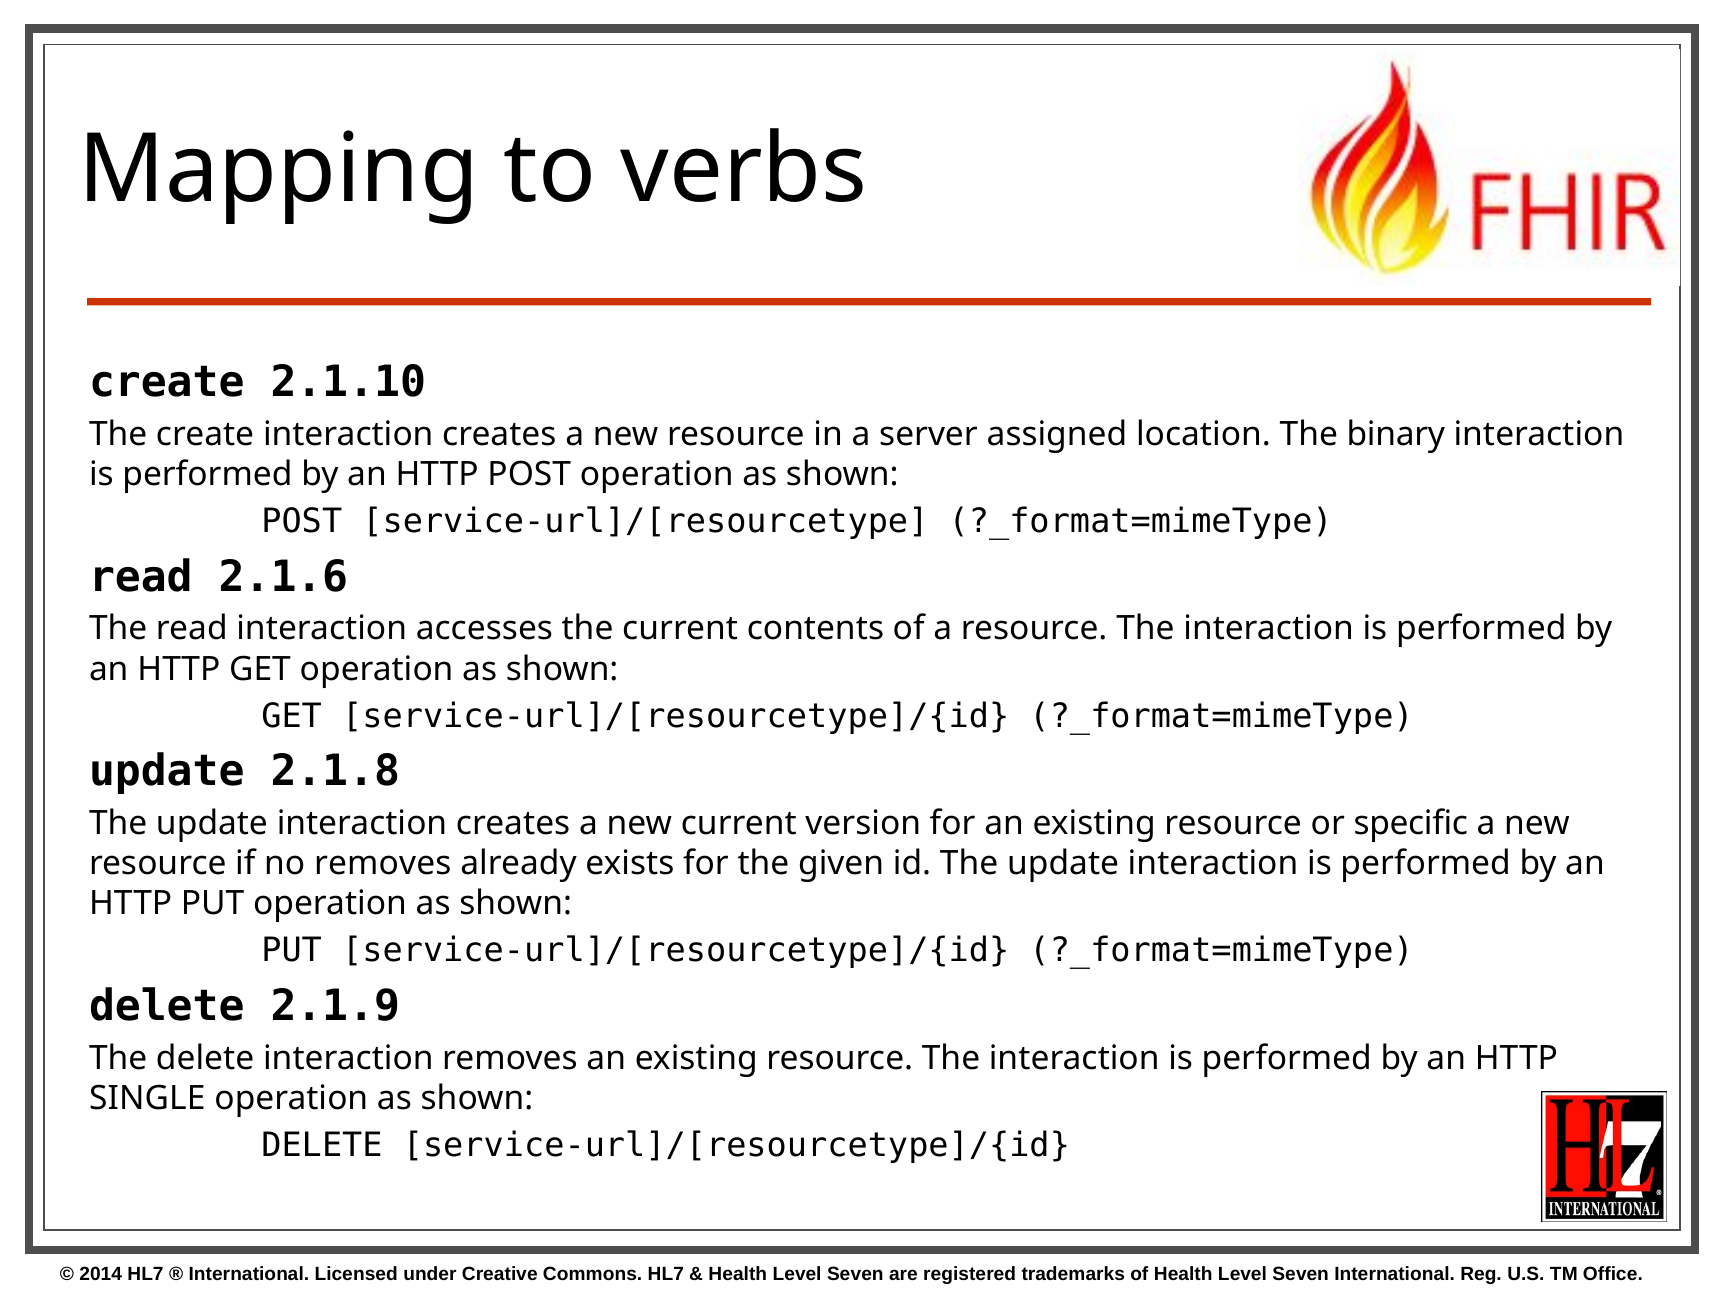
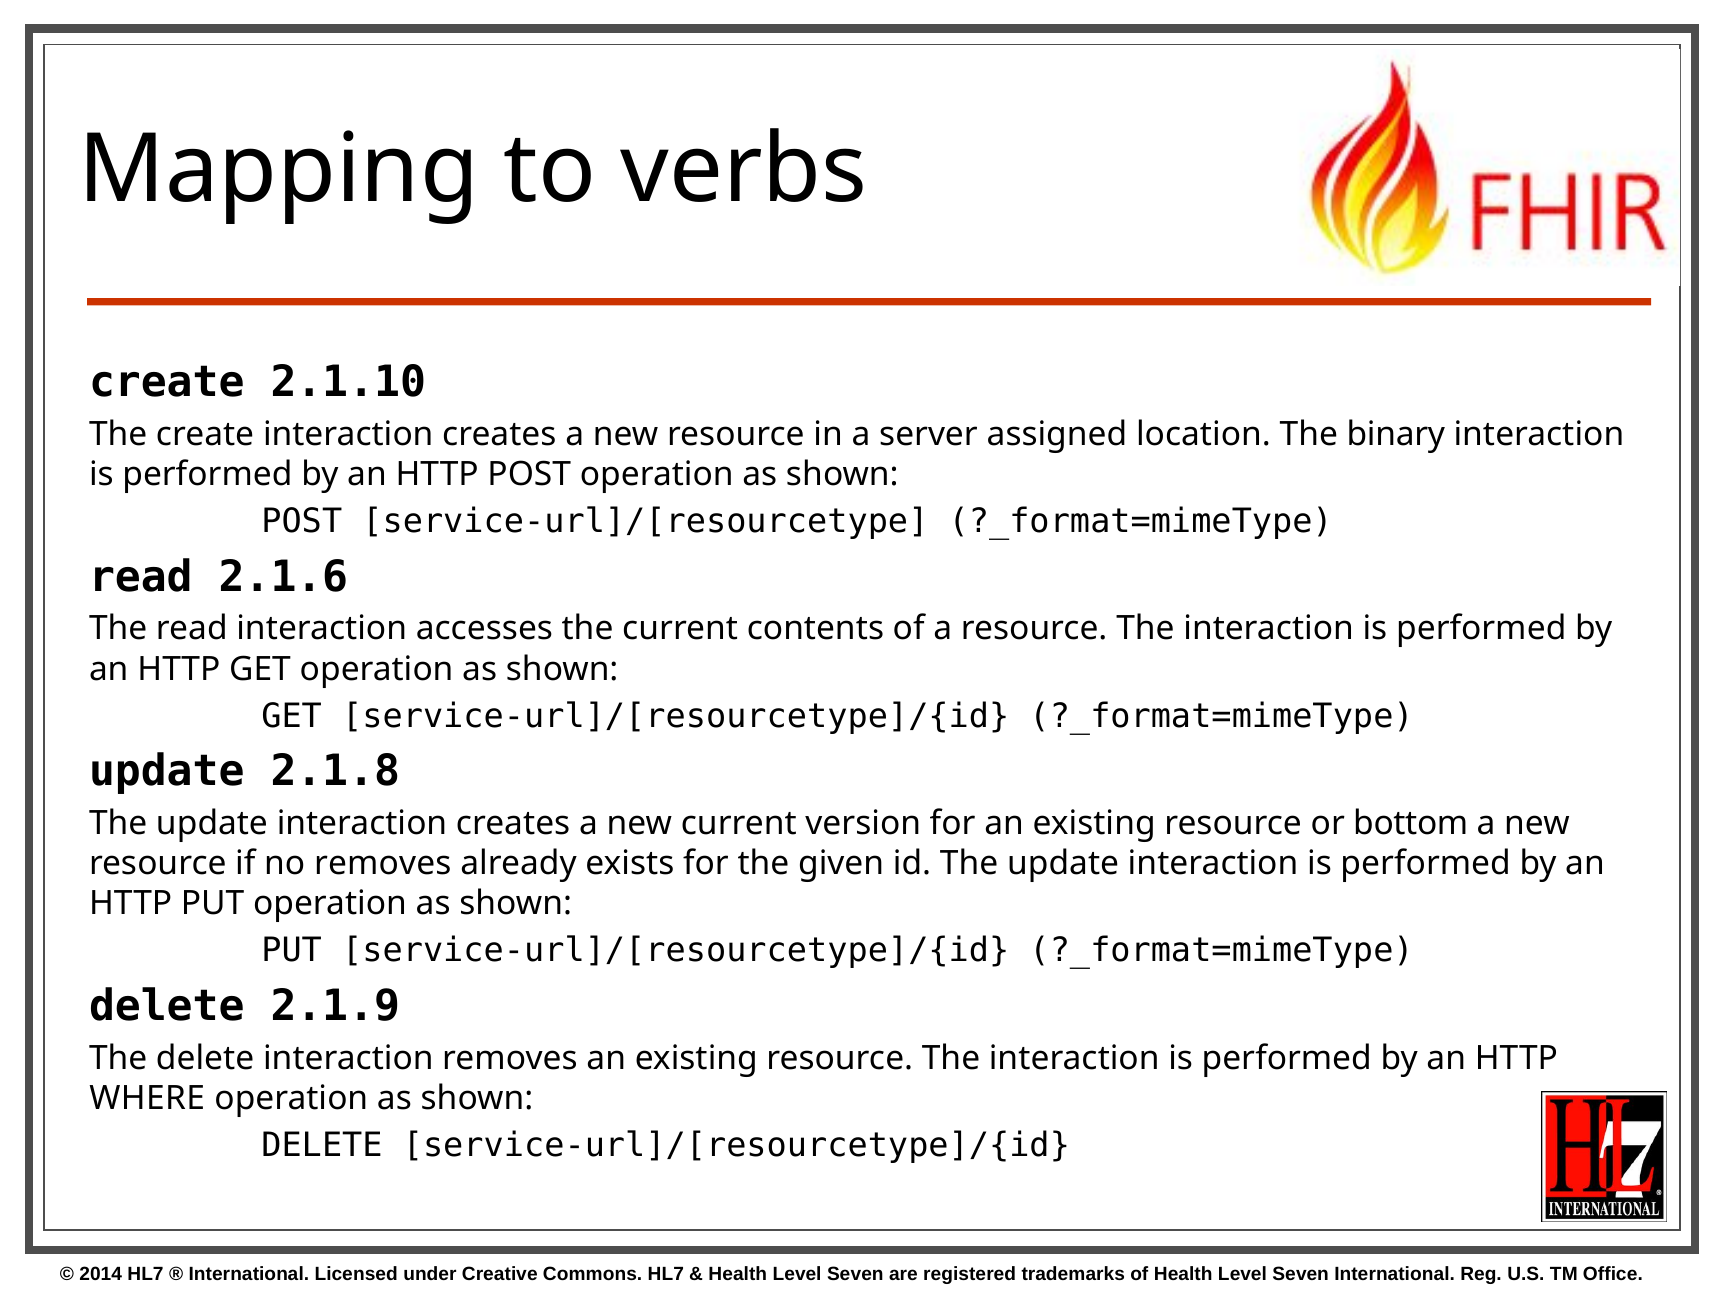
specific: specific -> bottom (1411, 823)
SINGLE: SINGLE -> WHERE (147, 1098)
